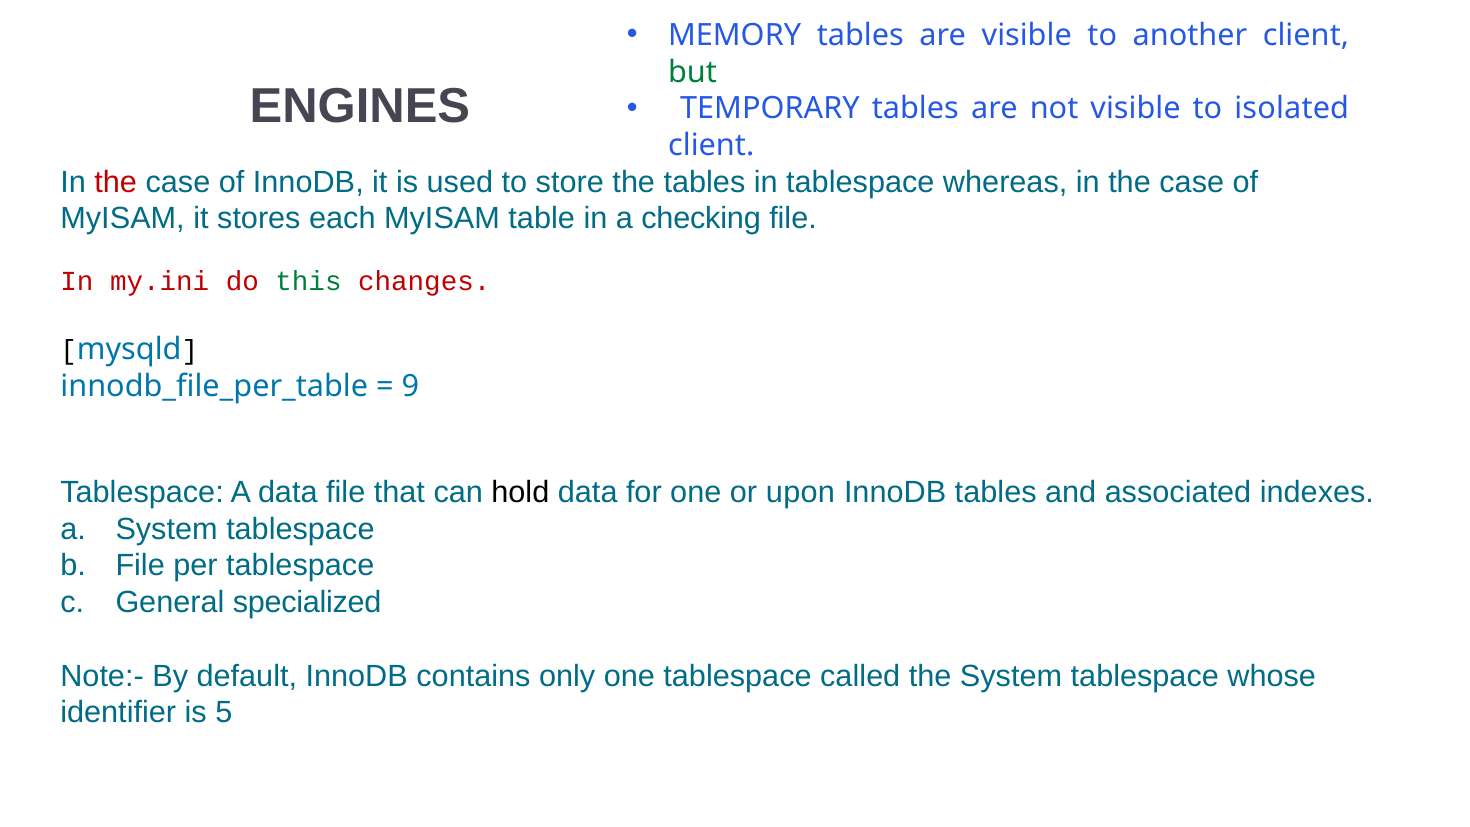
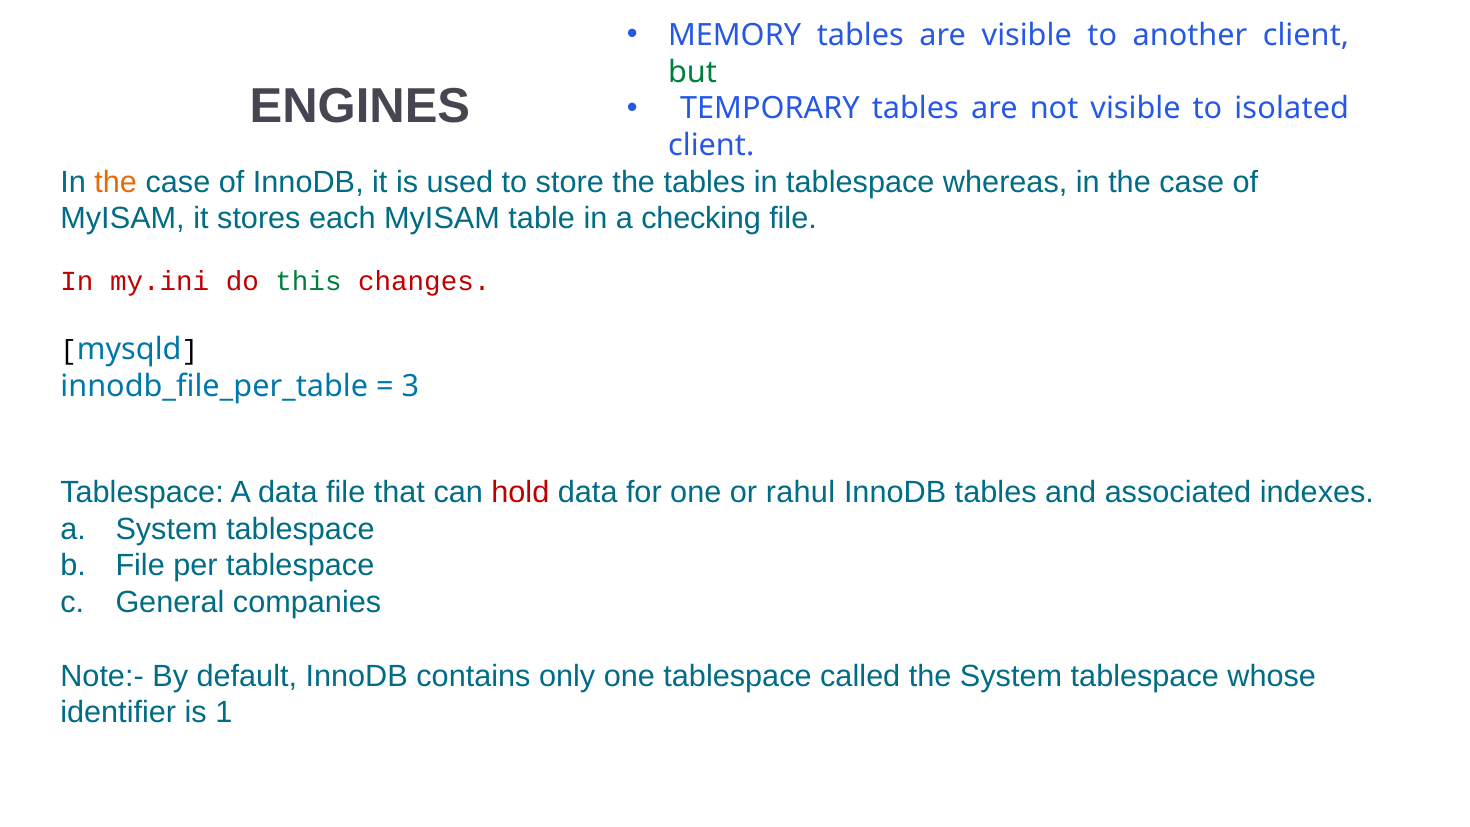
the colour: red -> orange (116, 182)
9: 9 -> 3 (410, 386)
hold colour: black -> red (520, 492)
upon: upon -> rahul (800, 492)
specialized: specialized -> companies (307, 602)
5: 5 -> 1 (224, 713)
